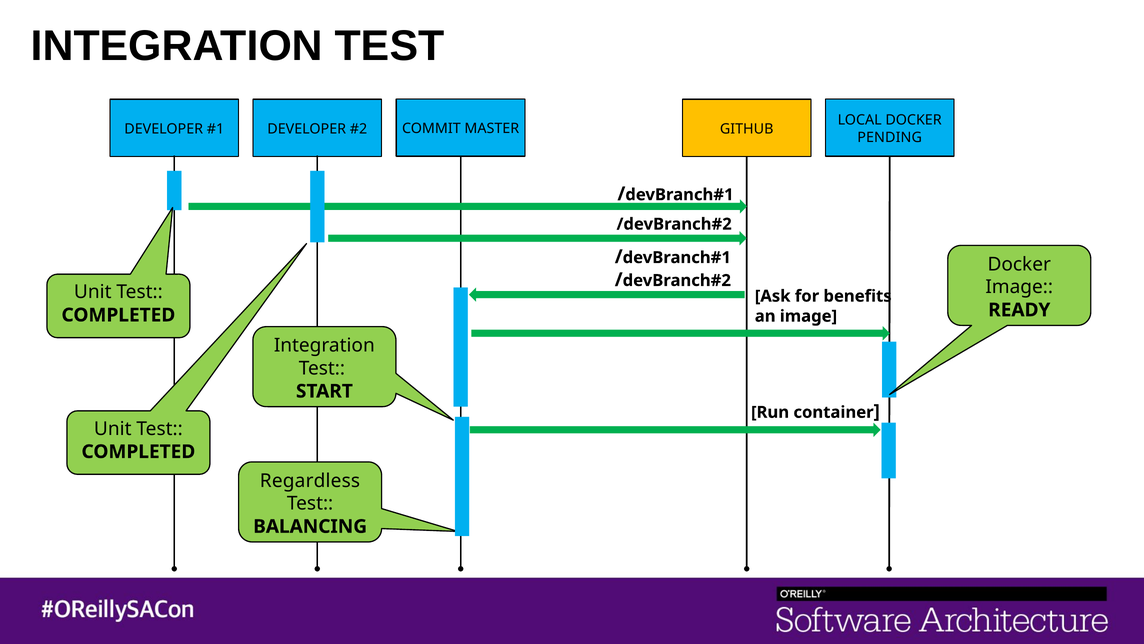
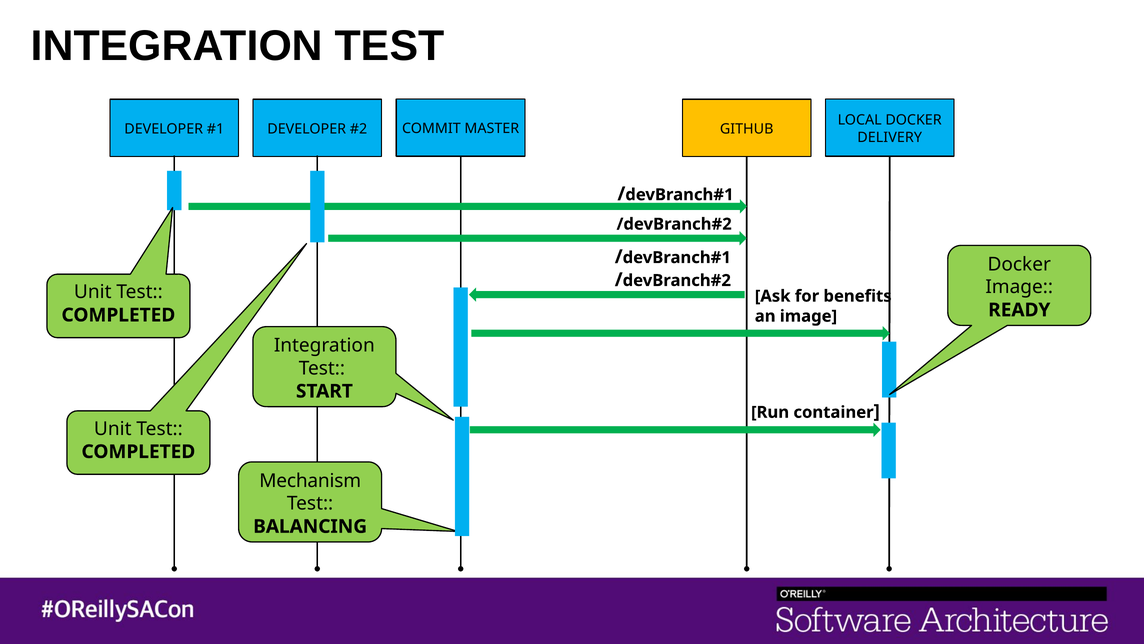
PENDING: PENDING -> DELIVERY (890, 137)
Regardless: Regardless -> Mechanism (310, 480)
